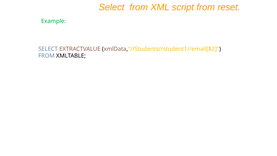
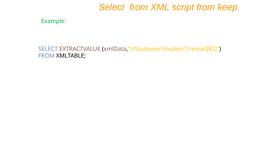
reset: reset -> keep (229, 7)
